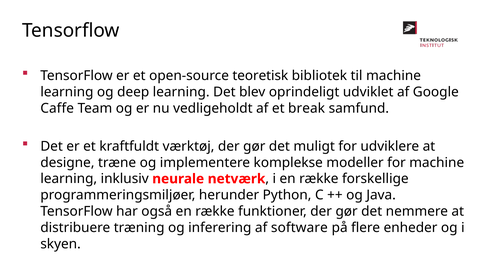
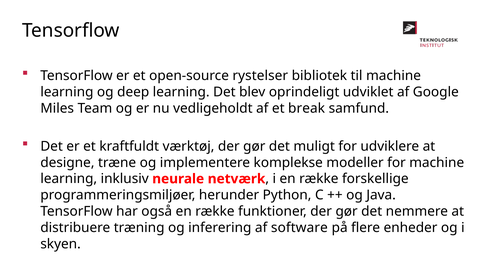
teoretisk: teoretisk -> rystelser (260, 76)
Caffe: Caffe -> Miles (57, 108)
